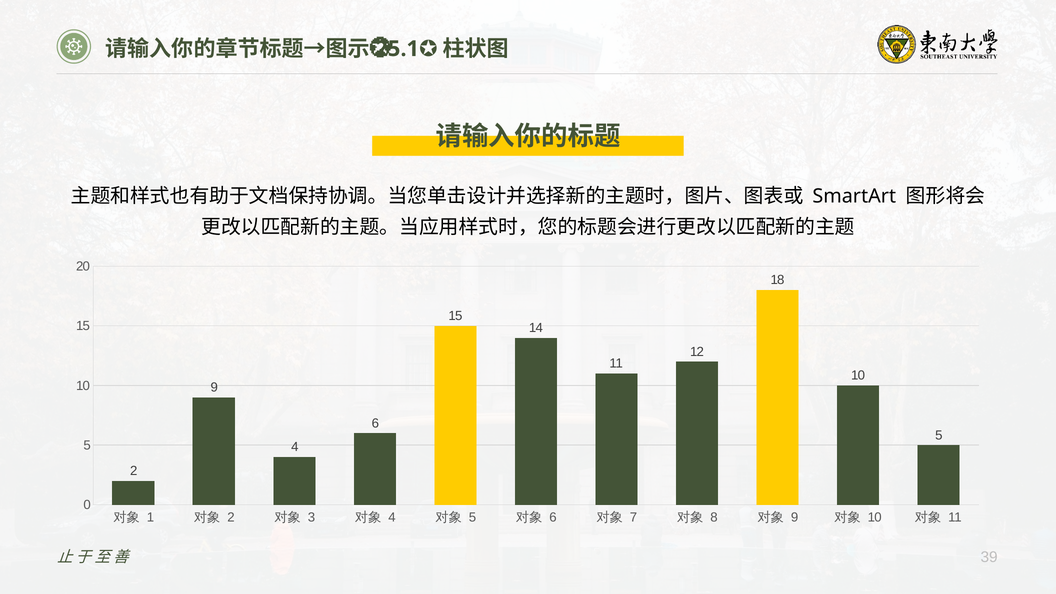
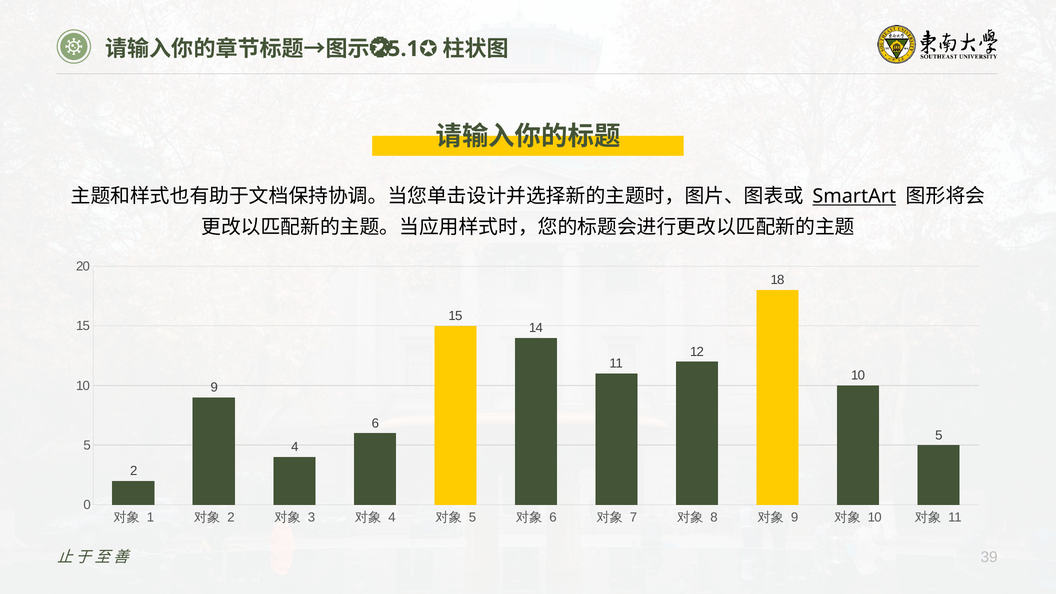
SmartArt underline: none -> present (854, 196)
